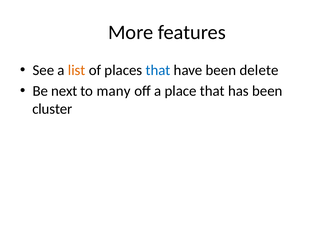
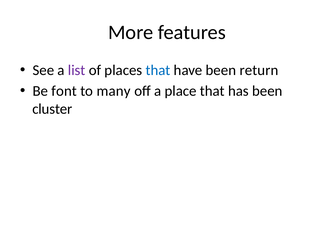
list colour: orange -> purple (77, 70)
delete: delete -> return (259, 70)
next: next -> font (64, 91)
